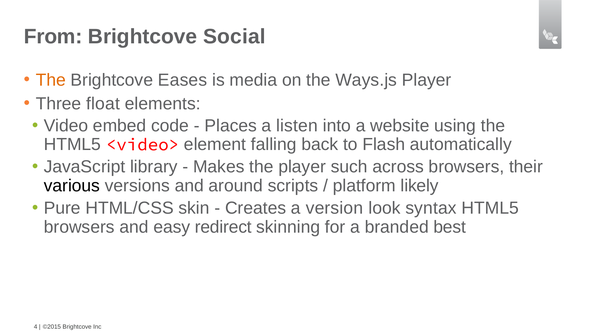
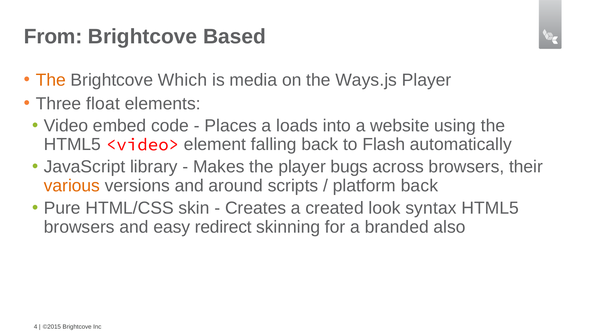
Social: Social -> Based (235, 37)
Eases: Eases -> Which (183, 80)
listen: listen -> loads (297, 126)
such: such -> bugs (349, 167)
various colour: black -> orange (72, 186)
platform likely: likely -> back (419, 186)
version: version -> created (335, 208)
best: best -> also (450, 227)
